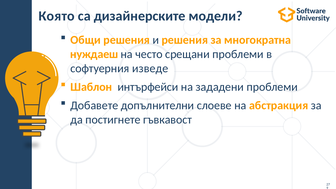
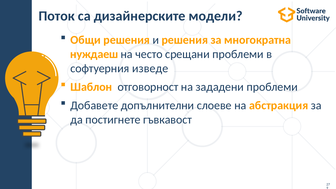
Която: Която -> Поток (57, 16)
интърфейси: интърфейси -> отговорност (148, 87)
